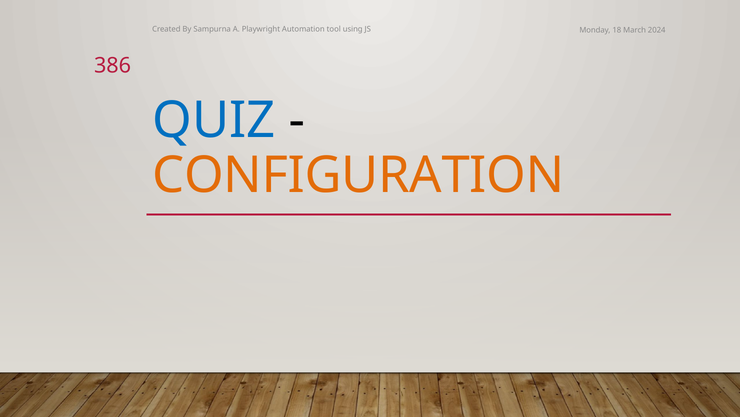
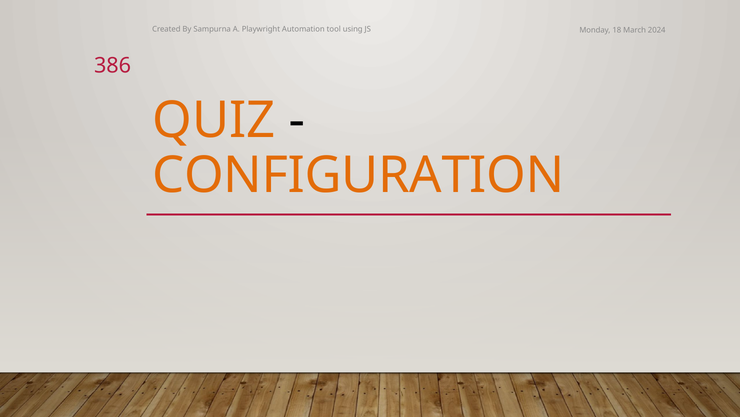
QUIZ colour: blue -> orange (214, 120)
